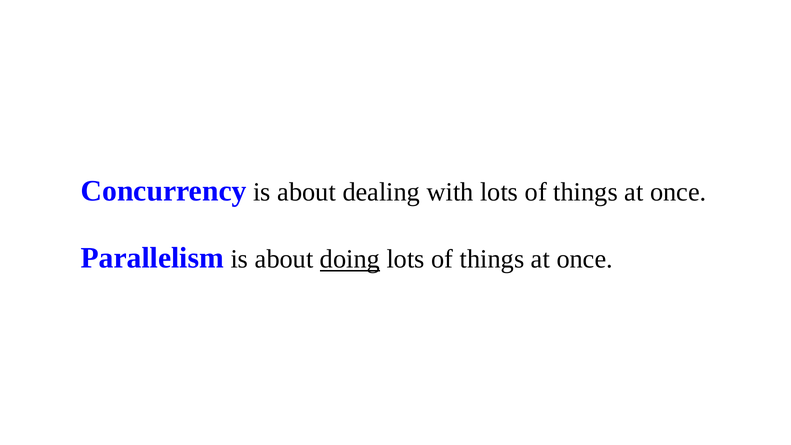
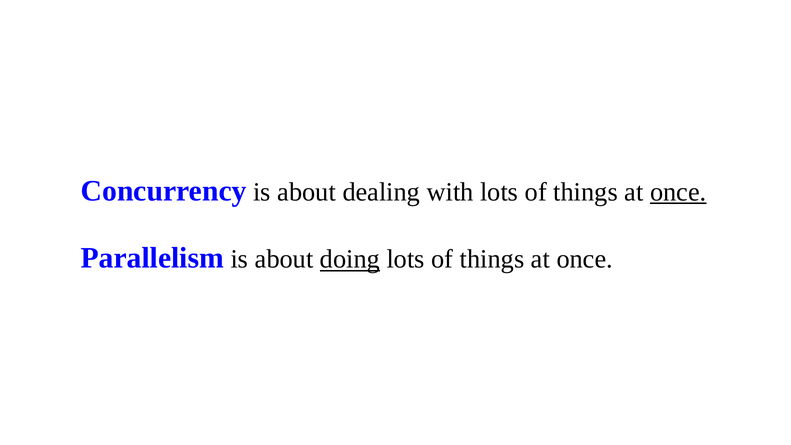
once underline: none -> present (678, 192)
